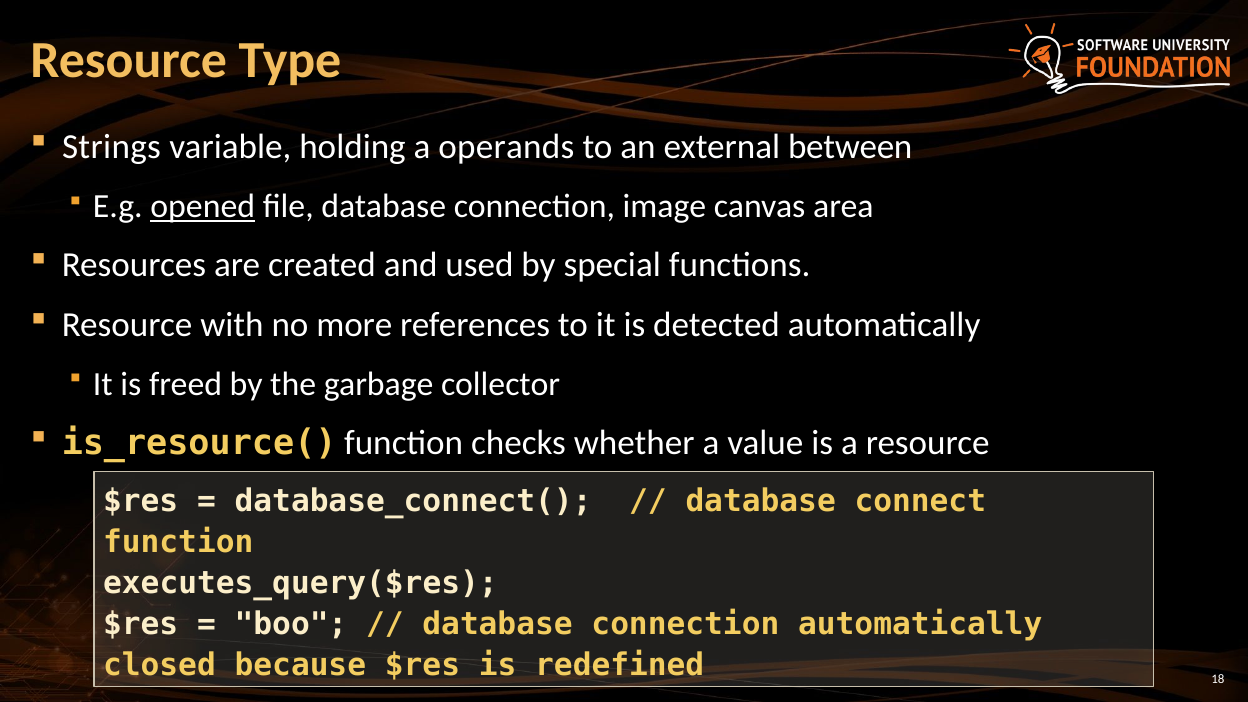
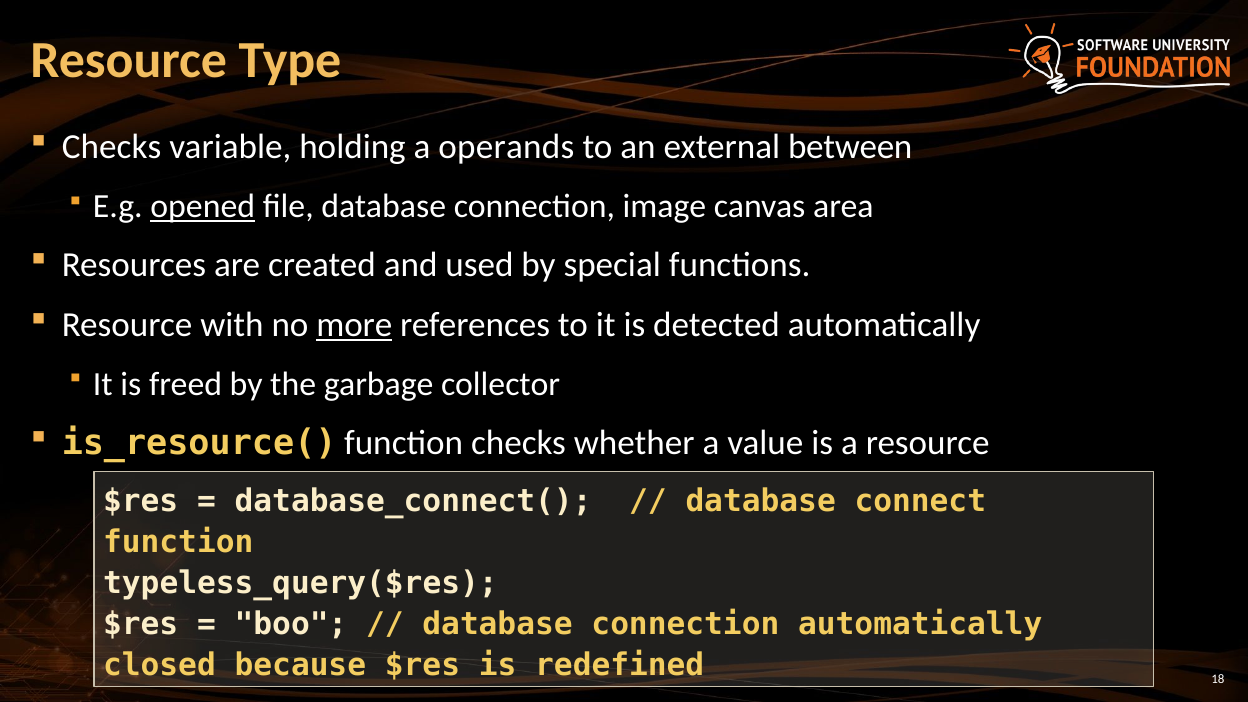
Strings: Strings -> Checks (112, 147)
more underline: none -> present (354, 325)
executes_query($res: executes_query($res -> typeless_query($res (300, 583)
